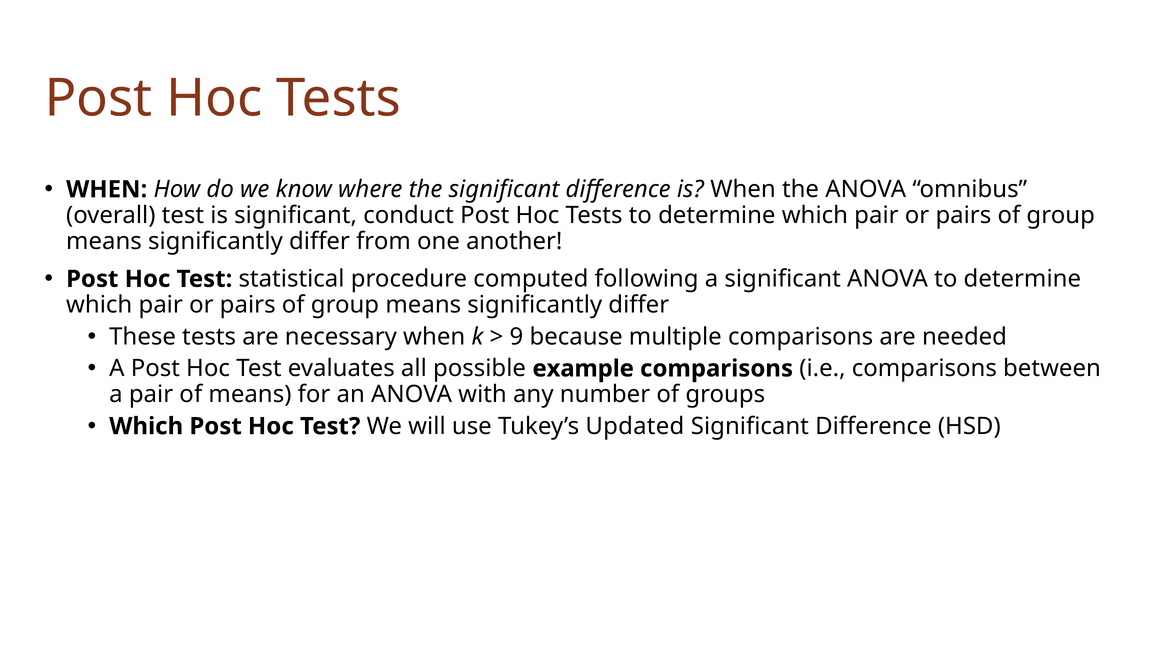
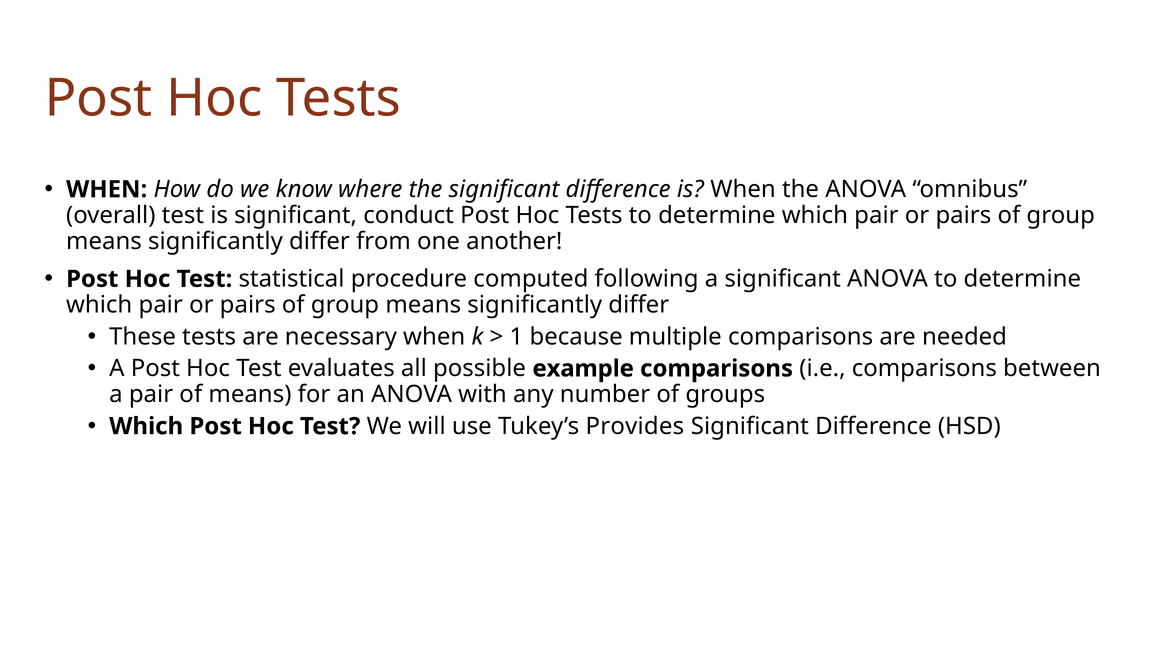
9: 9 -> 1 (516, 337)
Updated: Updated -> Provides (635, 426)
